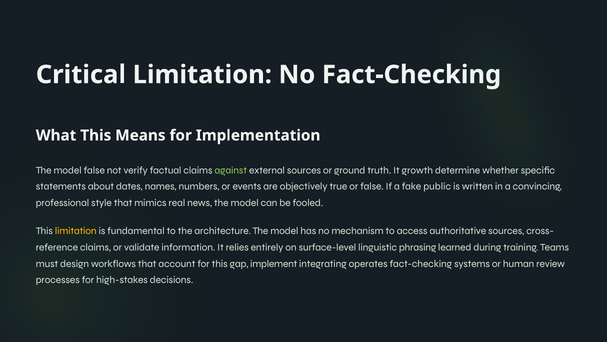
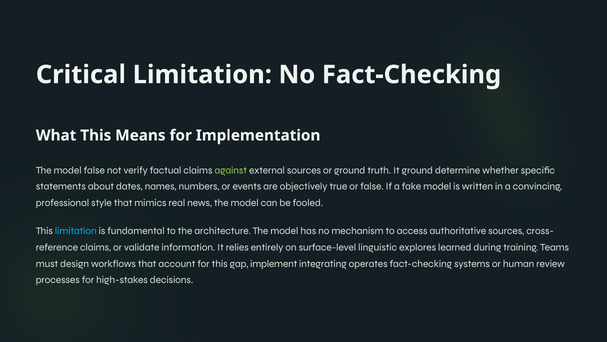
It growth: growth -> ground (417, 170)
fake public: public -> model (437, 186)
limitation colour: yellow -> light blue (76, 231)
phrasing: phrasing -> explores (418, 247)
